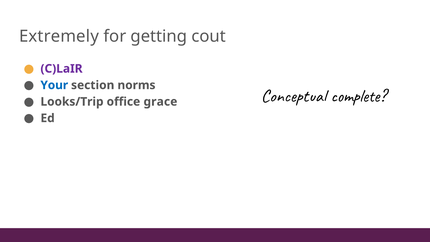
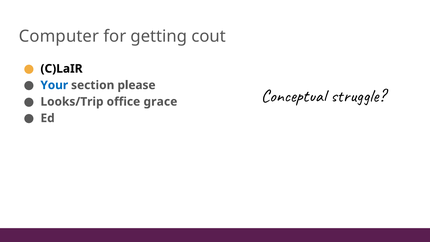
Extremely: Extremely -> Computer (59, 36)
C)LaIR colour: purple -> black (62, 69)
norms: norms -> please (136, 85)
complete: complete -> struggle (358, 96)
